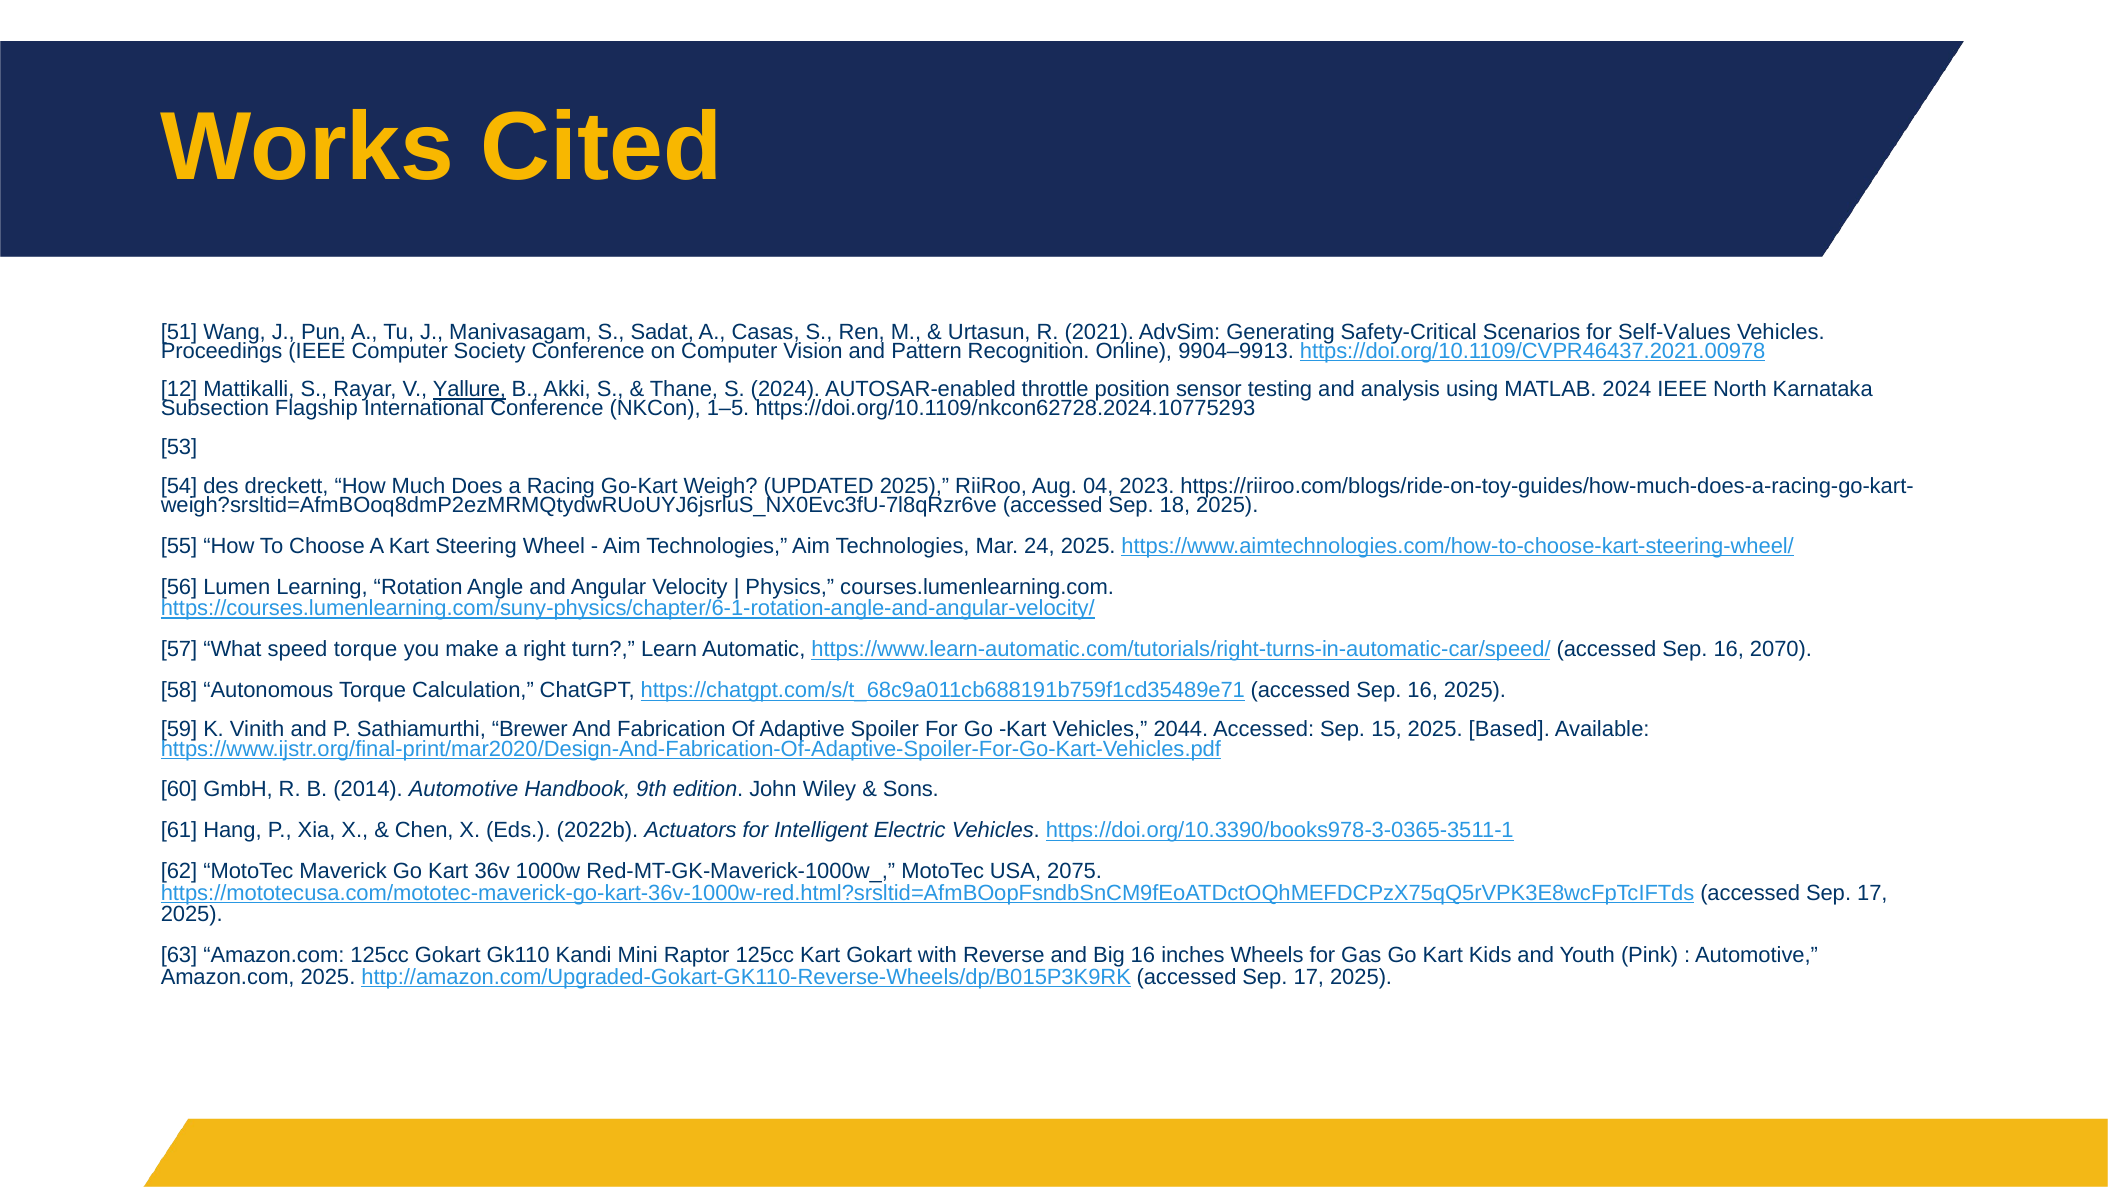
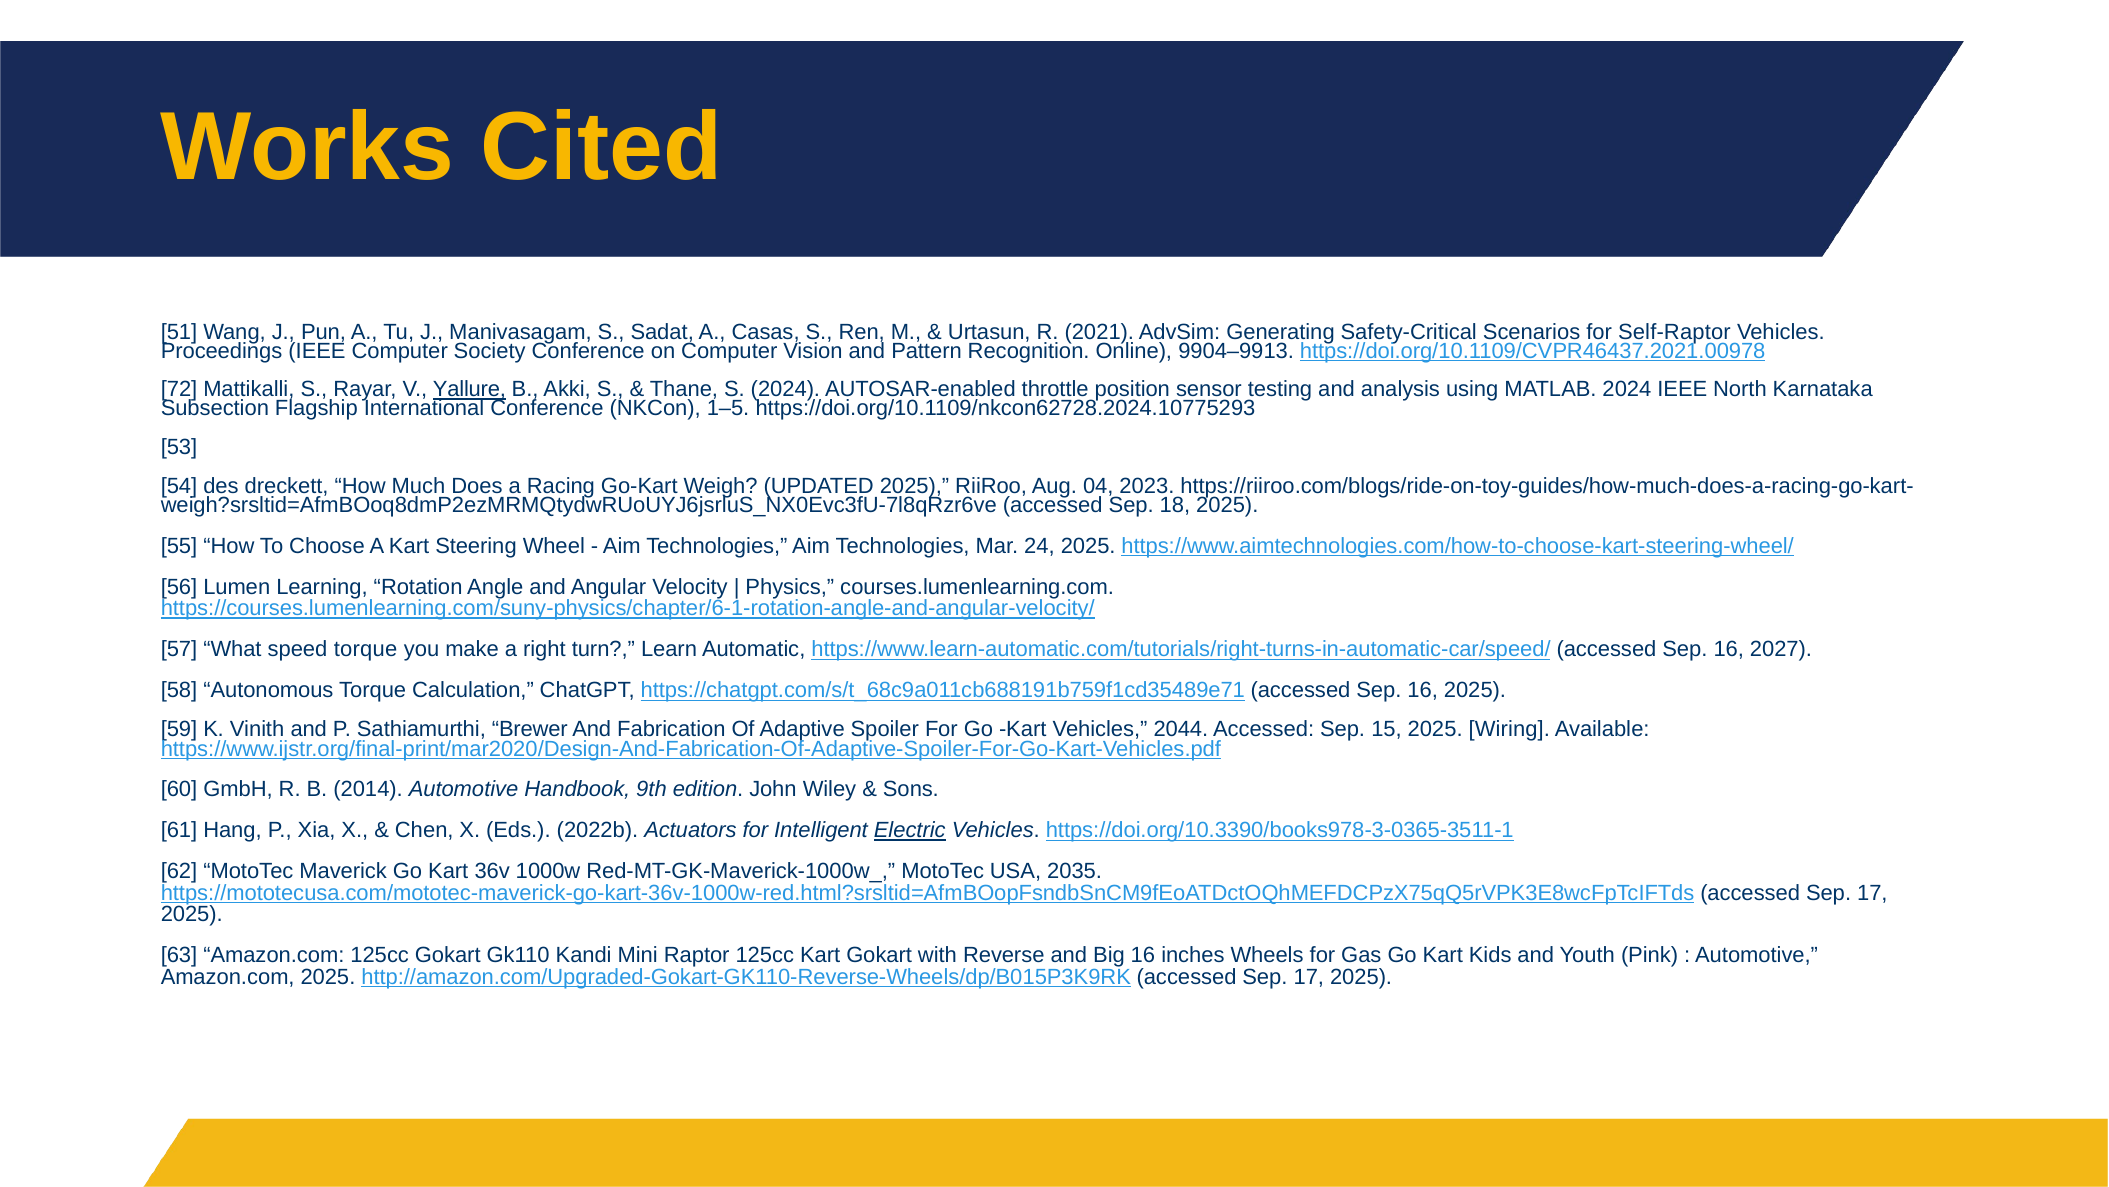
Self-Values: Self-Values -> Self-Raptor (1674, 332)
12: 12 -> 72 (179, 389)
2070: 2070 -> 2027 (1781, 649)
Based: Based -> Wiring (1509, 729)
Electric underline: none -> present (910, 830)
2075: 2075 -> 2035 (1075, 871)
